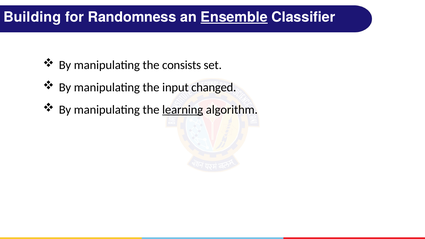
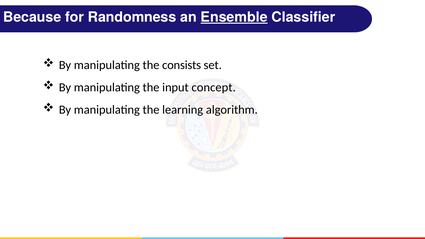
Building: Building -> Because (32, 17)
changed: changed -> concept (214, 87)
learning underline: present -> none (183, 110)
